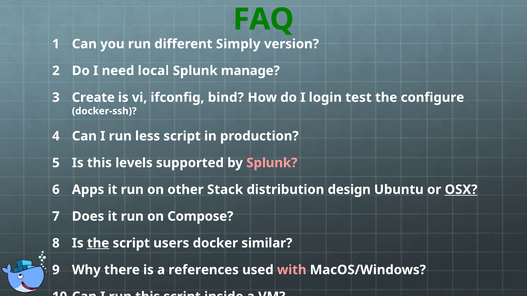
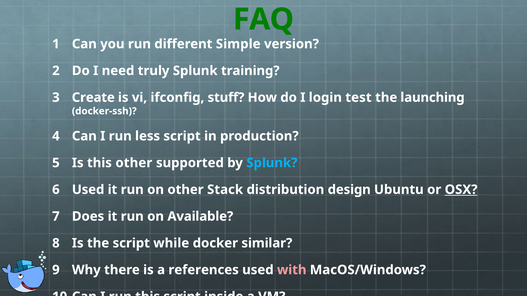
Simply: Simply -> Simple (238, 44)
local: local -> truly (154, 71)
manage: manage -> training (250, 71)
bind: bind -> stuff (226, 98)
configure: configure -> launching (433, 98)
this levels: levels -> other (134, 163)
Splunk colour: pink -> light blue (272, 163)
Apps: Apps -> Used (88, 190)
Compose: Compose -> Available (200, 217)
the underline: present -> none (98, 243)
users: users -> while (171, 243)
